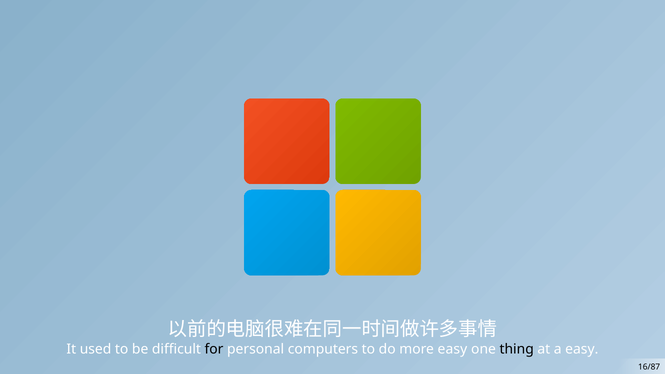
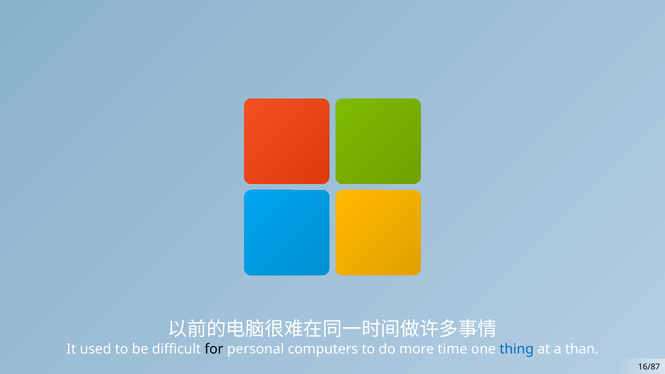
more easy: easy -> time (452, 349)
thing colour: black -> blue (517, 349)
a easy: easy -> than (582, 349)
